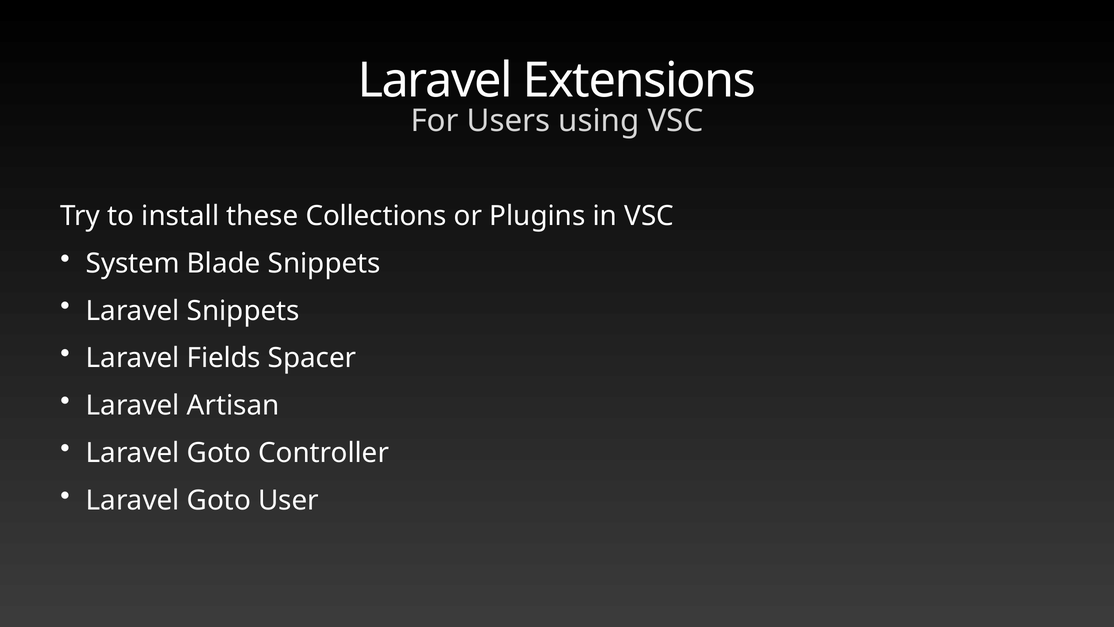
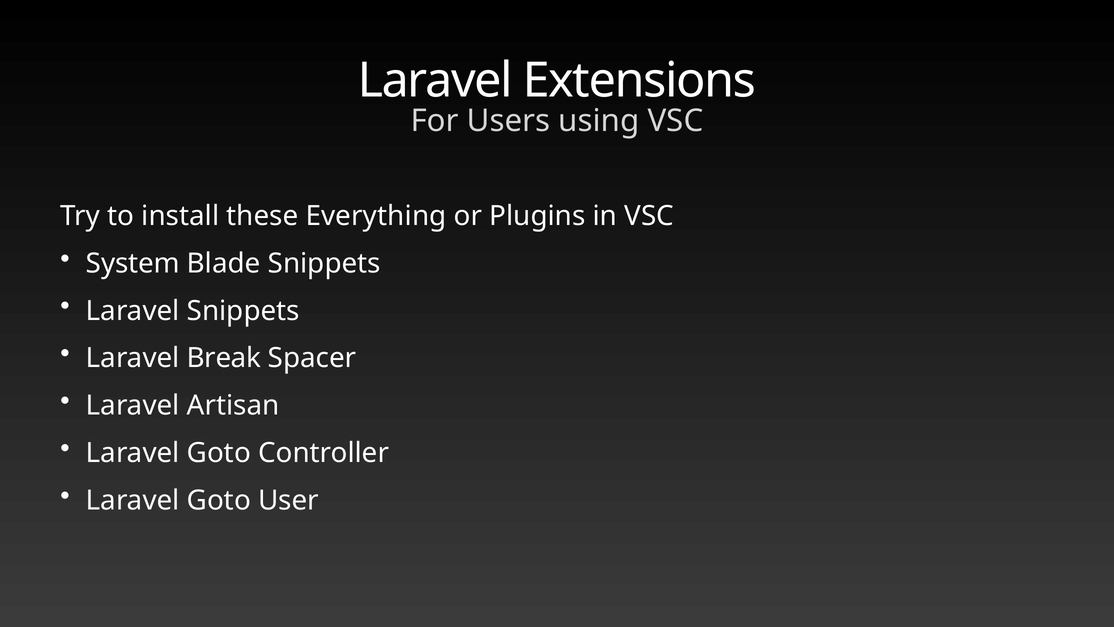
Collections: Collections -> Everything (376, 216)
Fields: Fields -> Break (224, 358)
